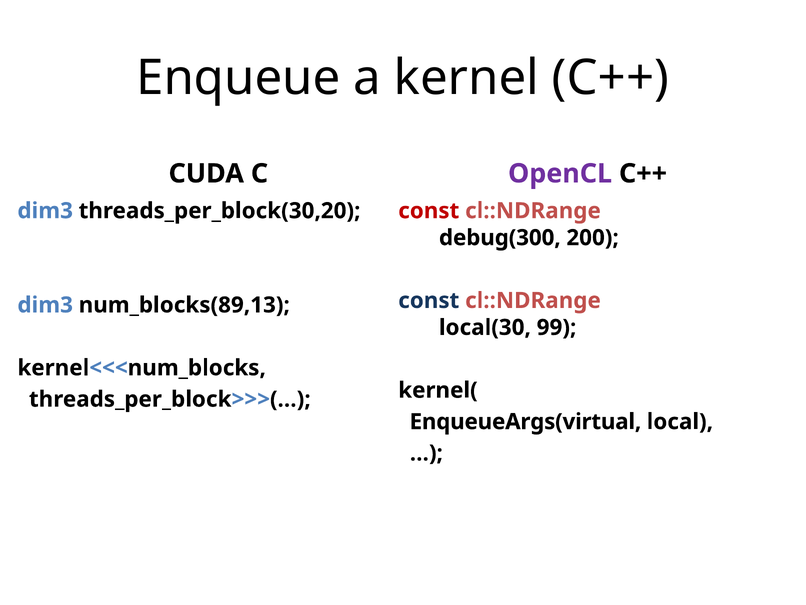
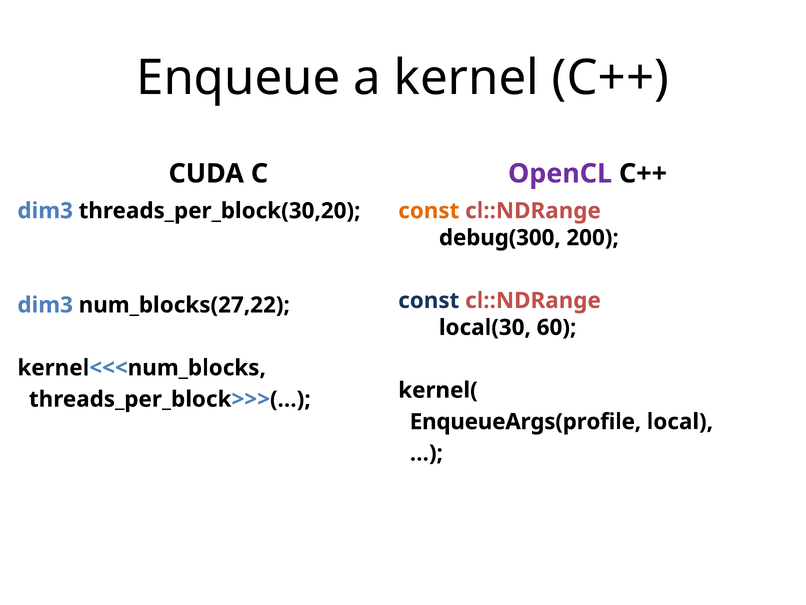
const colour: red -> orange (429, 211)
num_blocks(89,13: num_blocks(89,13 -> num_blocks(27,22 (184, 305)
99: 99 -> 60 (557, 327)
EnqueueArgs(virtual: EnqueueArgs(virtual -> EnqueueArgs(profile (525, 421)
